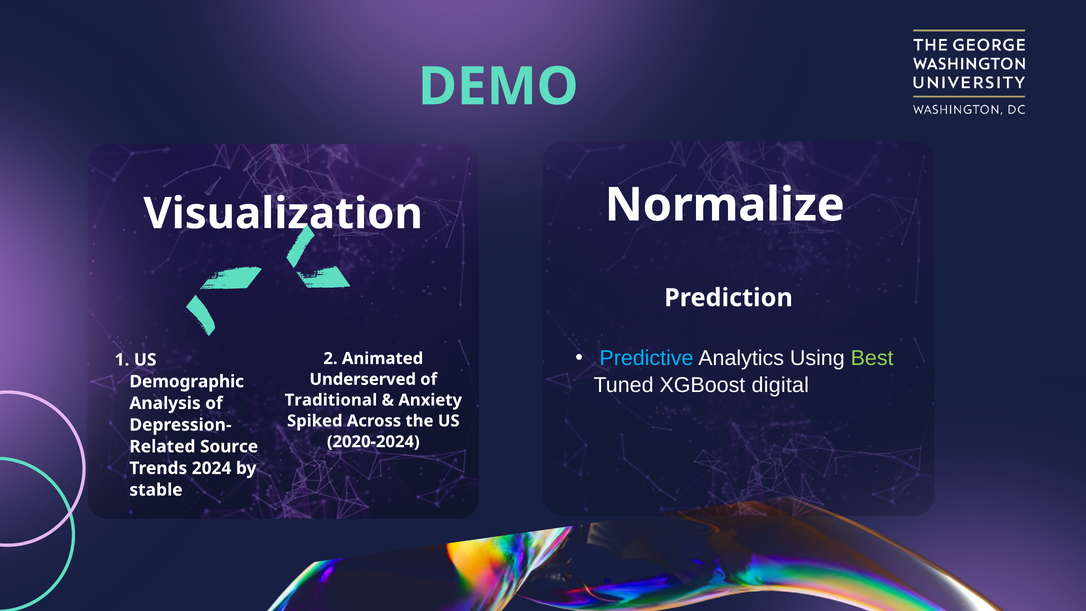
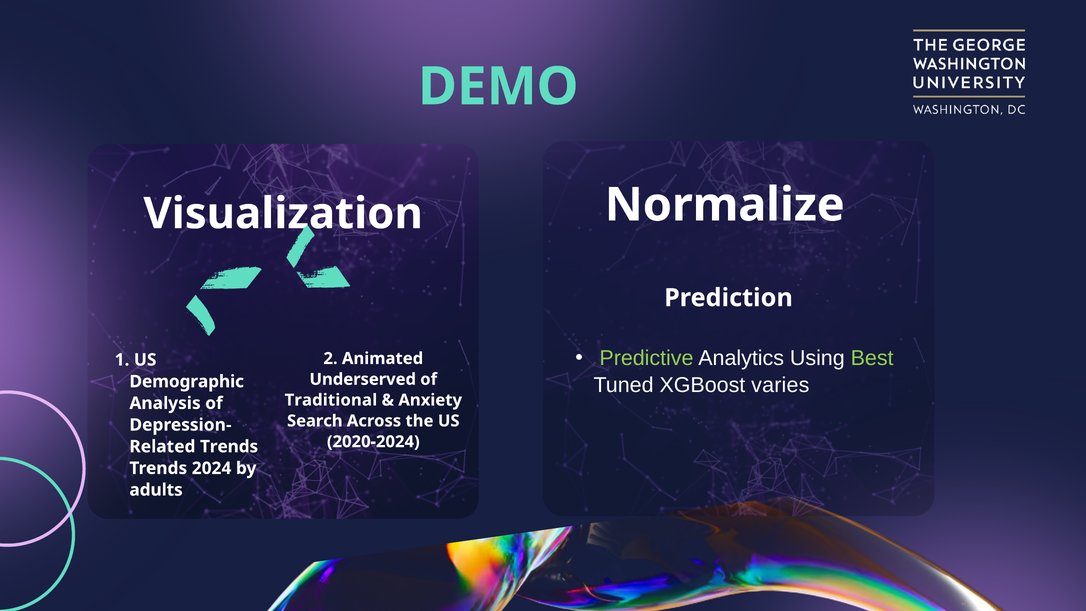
Predictive colour: light blue -> light green (647, 358)
digital: digital -> varies (780, 385)
Spiked: Spiked -> Search (315, 421)
Source: Source -> Trends (229, 447)
stable: stable -> adults (156, 490)
